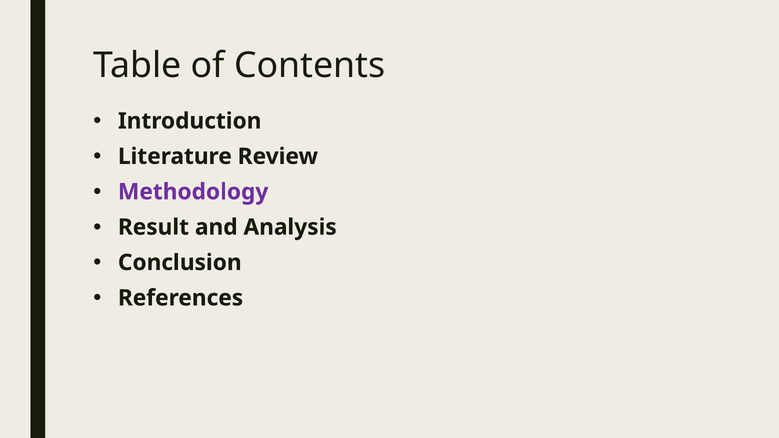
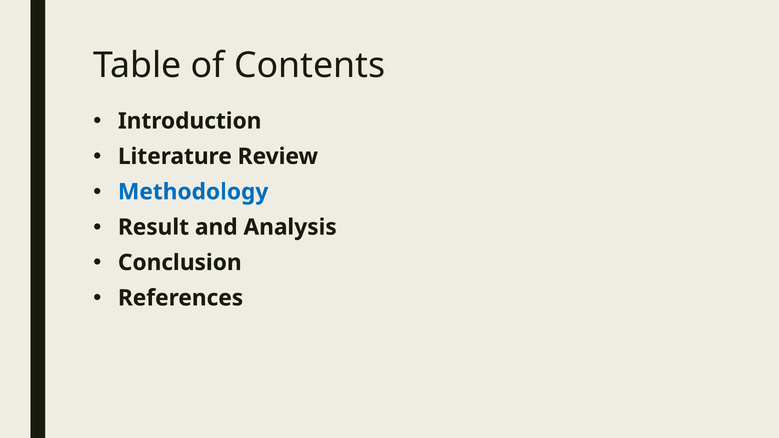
Methodology colour: purple -> blue (193, 192)
